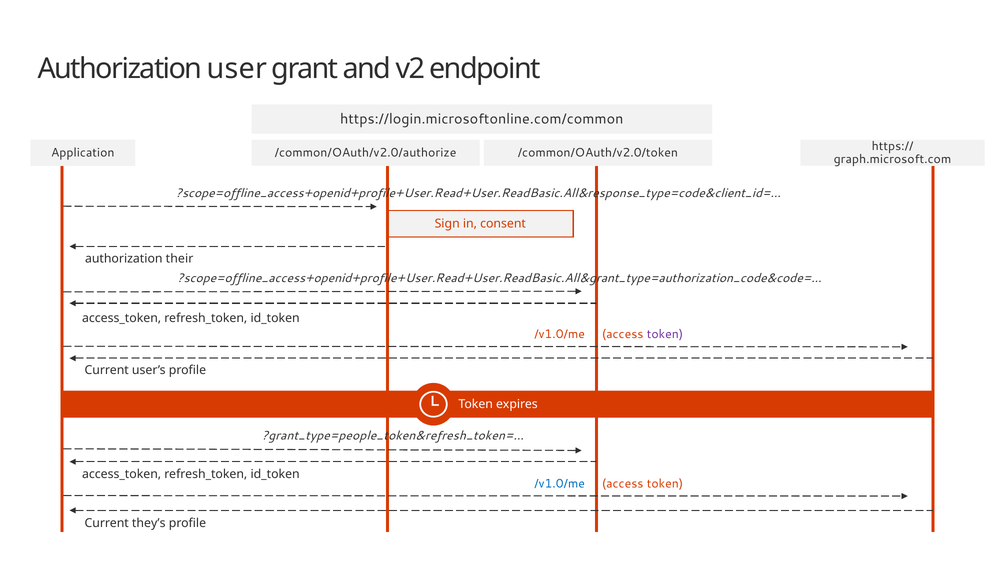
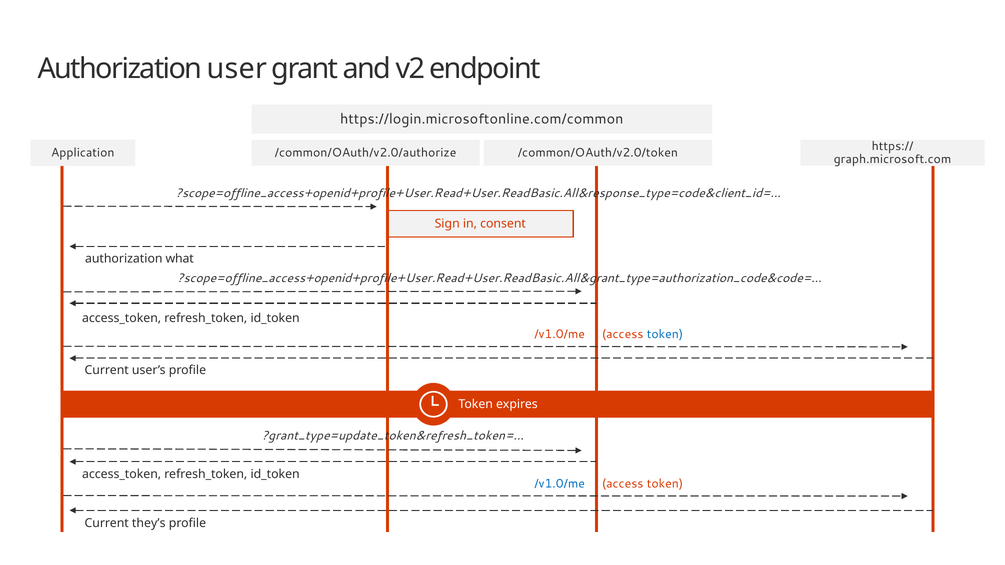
their: their -> what (180, 259)
token colour: purple -> blue (665, 335)
?grant_type=people_token&refresh_token=…: ?grant_type=people_token&refresh_token=… -> ?grant_type=update_token&refresh_token=… (393, 436)
